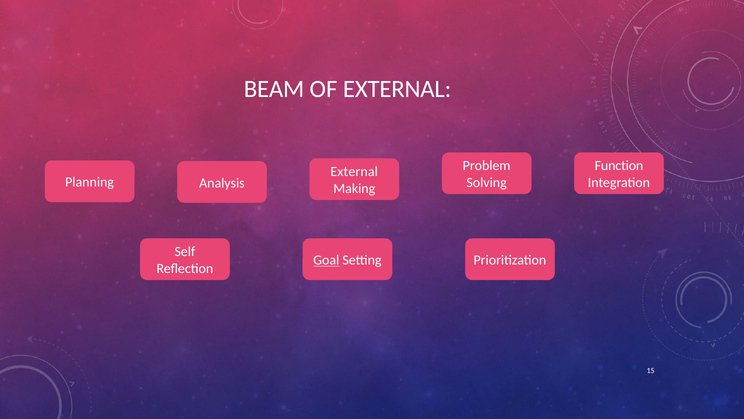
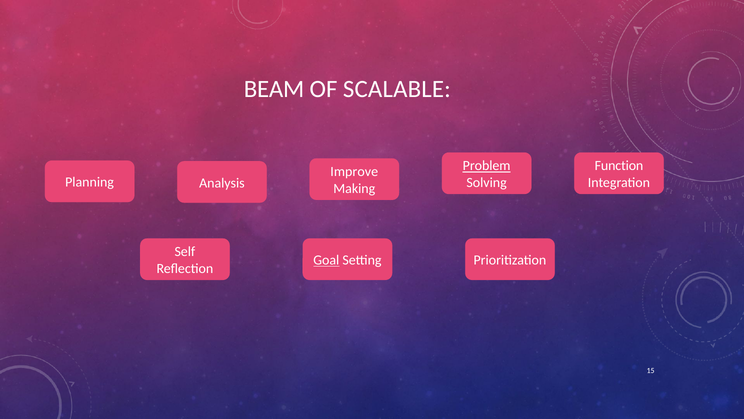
OF EXTERNAL: EXTERNAL -> SCALABLE (397, 89)
Problem underline: none -> present (487, 166)
External: External -> Improve (354, 172)
